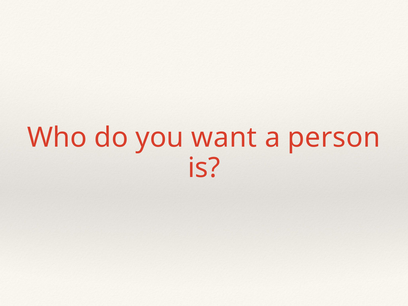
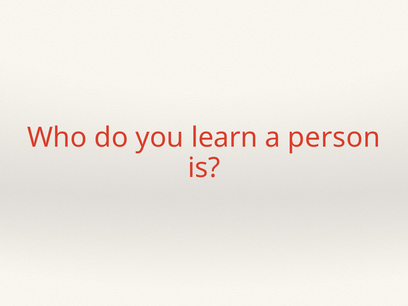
want: want -> learn (224, 138)
